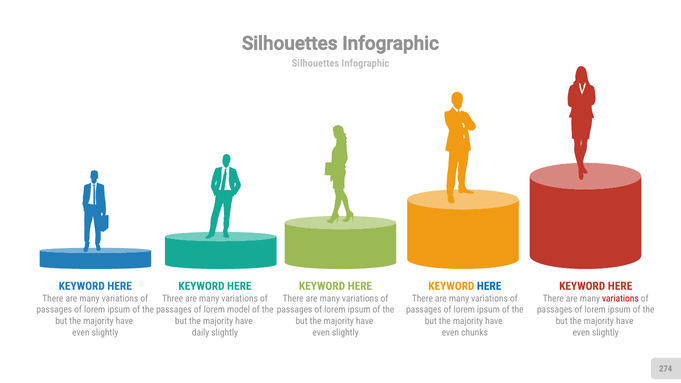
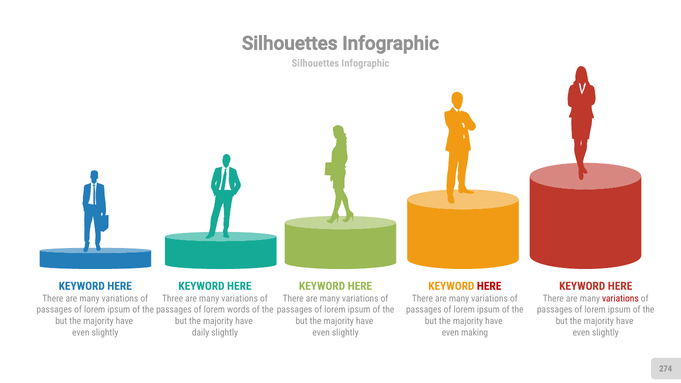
HERE colour: blue -> red (489, 286)
model: model -> words (238, 310)
chunks: chunks -> making (475, 333)
